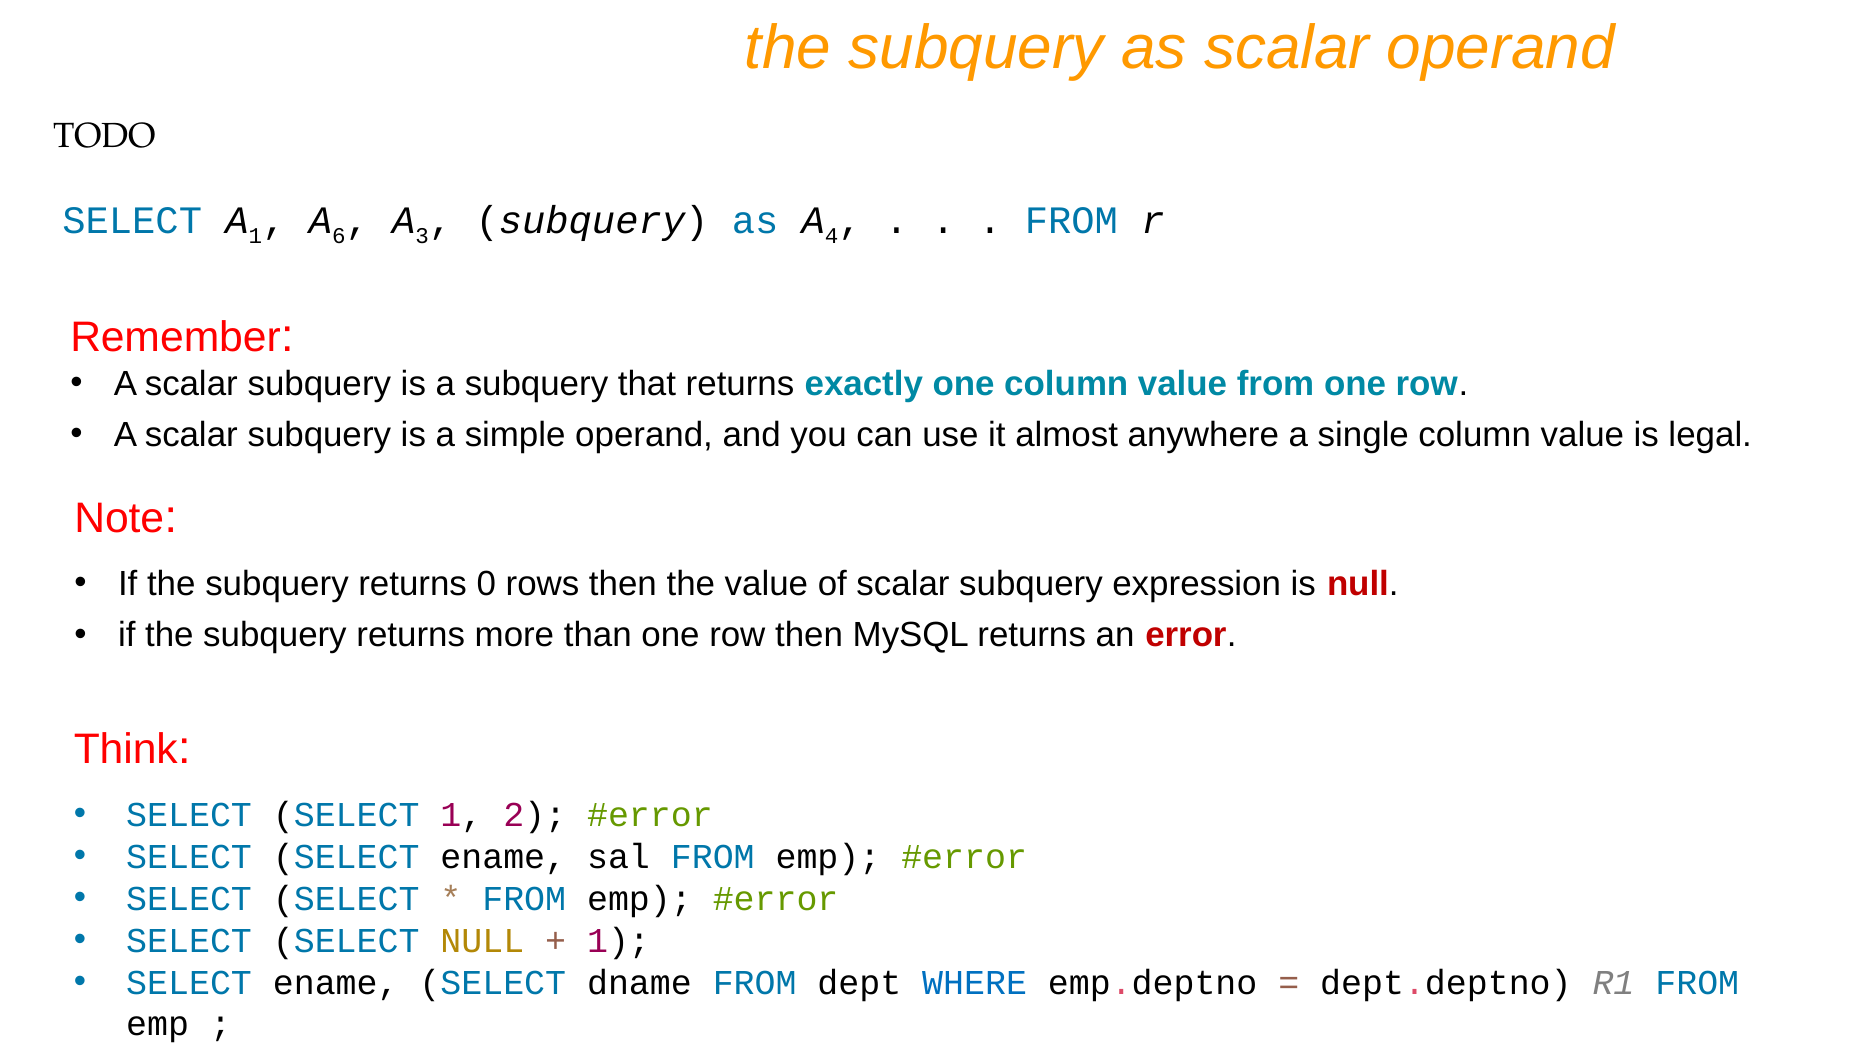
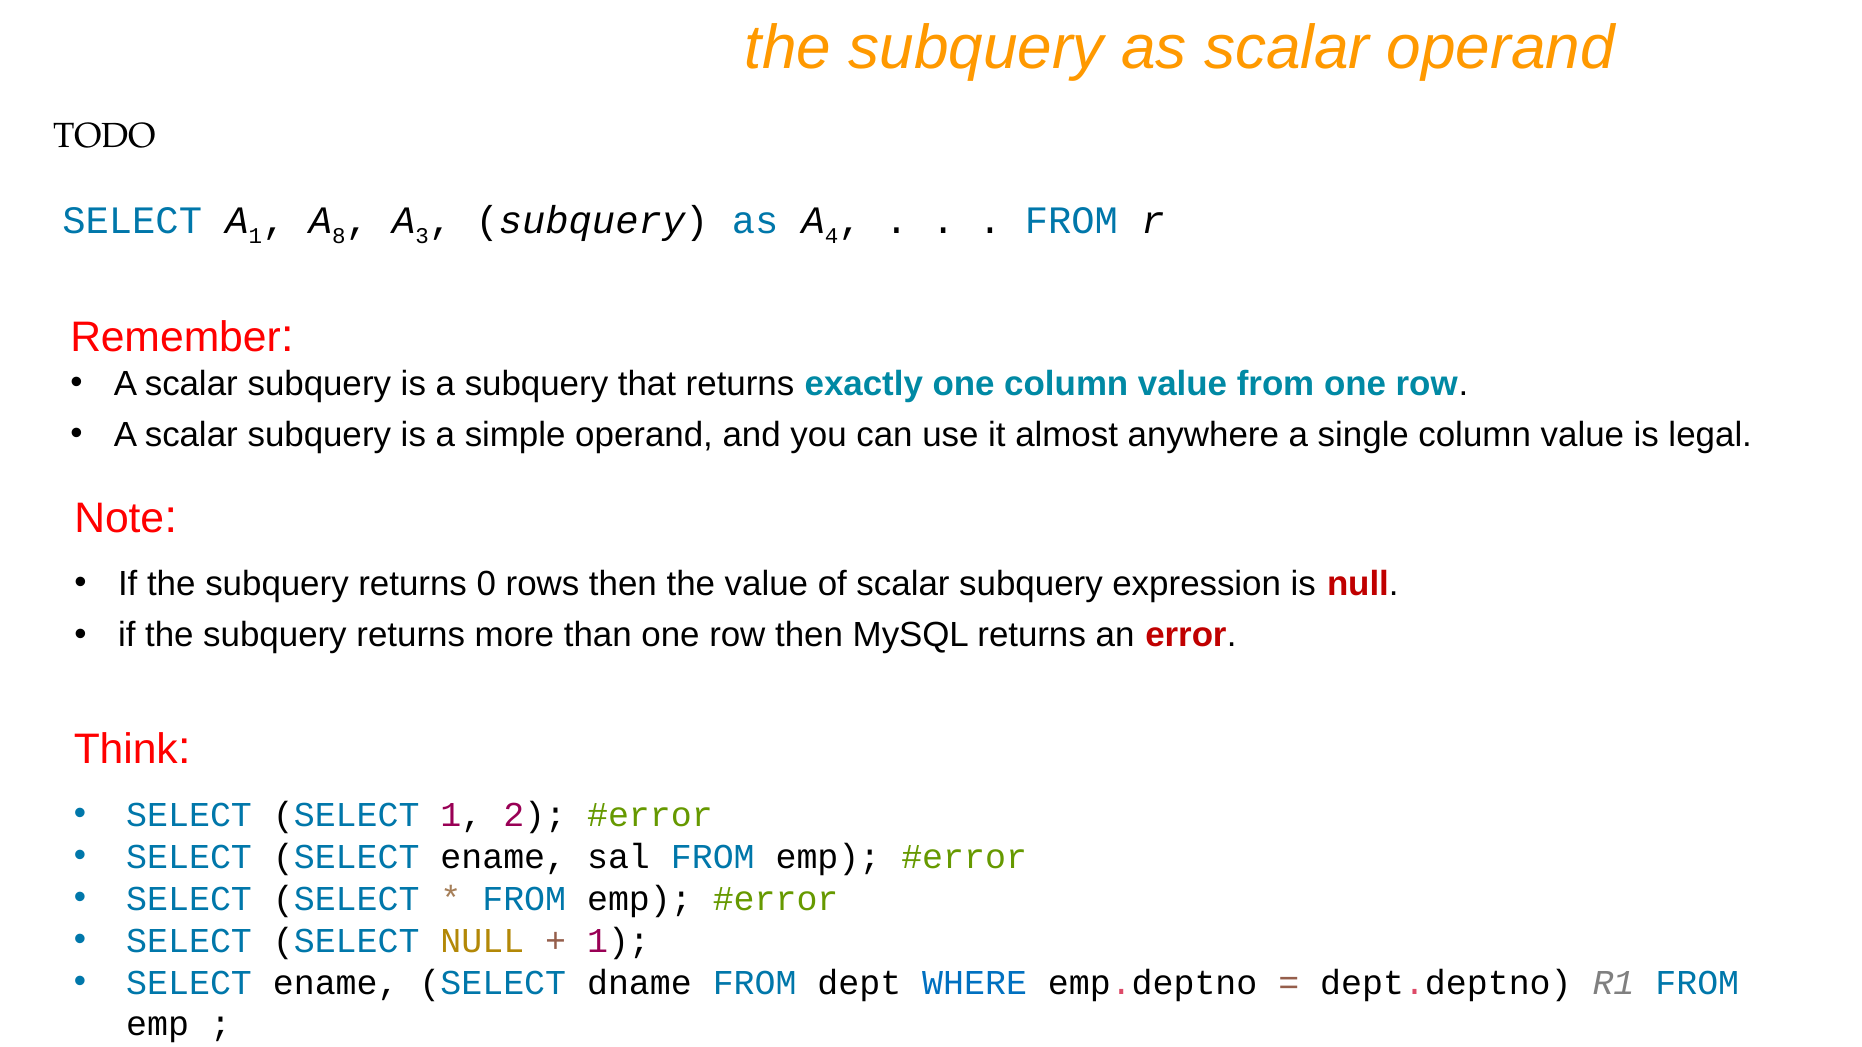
6: 6 -> 8 (339, 236)
